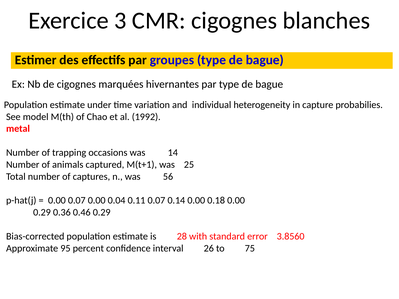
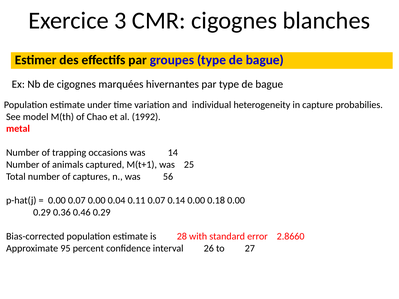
3.8560: 3.8560 -> 2.8660 (291, 237)
75: 75 -> 27 (250, 248)
